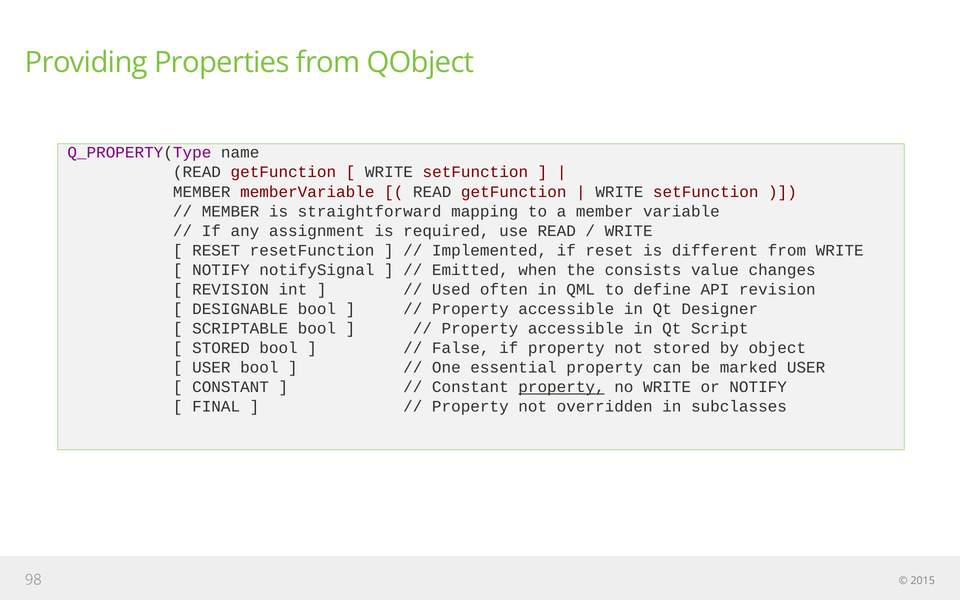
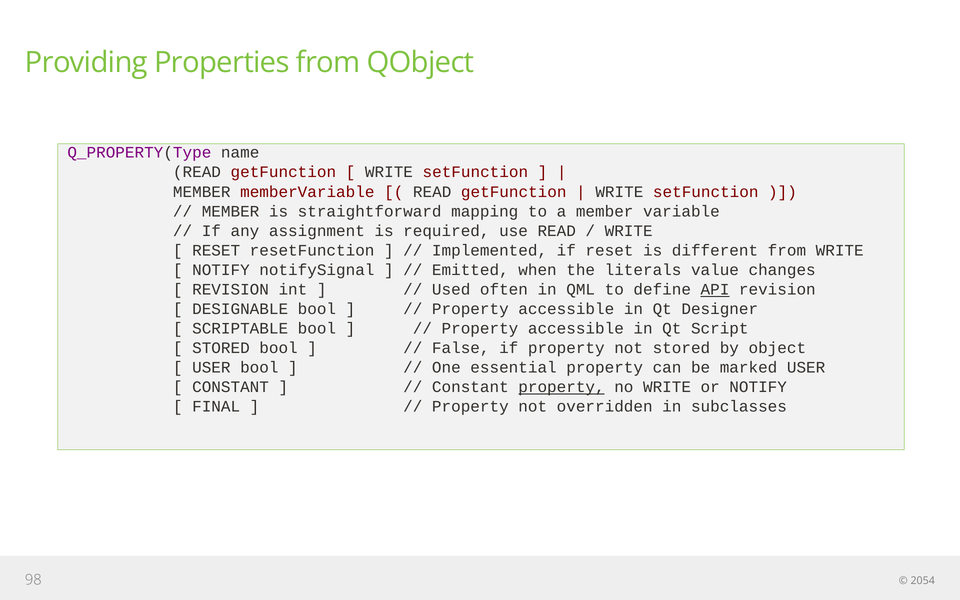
consists: consists -> literals (643, 270)
API underline: none -> present (715, 289)
2015: 2015 -> 2054 (923, 581)
